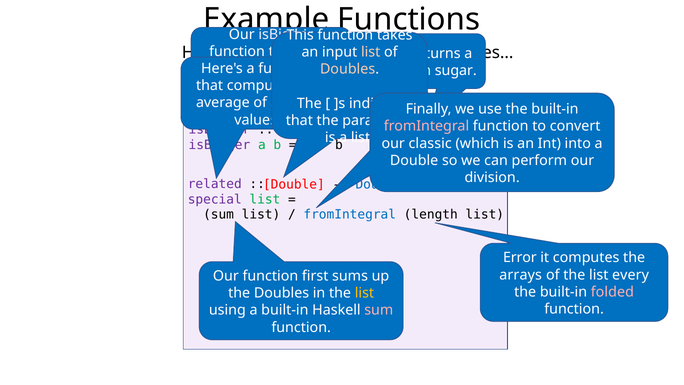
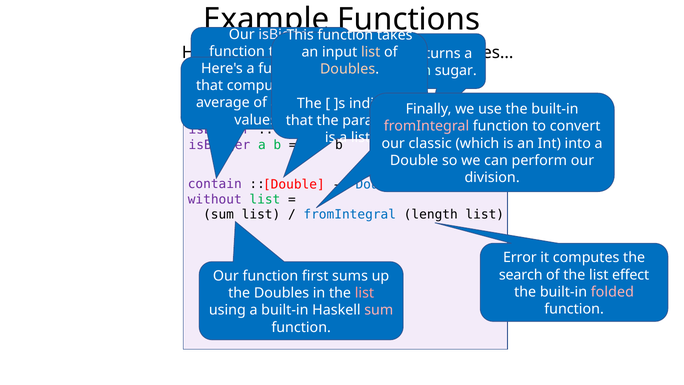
related: related -> contain (215, 184)
special: special -> without (215, 199)
arrays: arrays -> search (521, 275)
every: every -> effect (631, 275)
list colour: yellow -> pink (364, 293)
